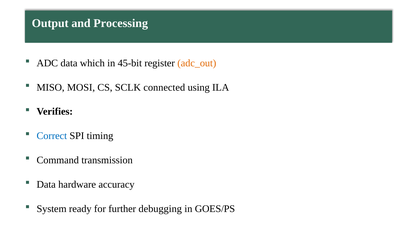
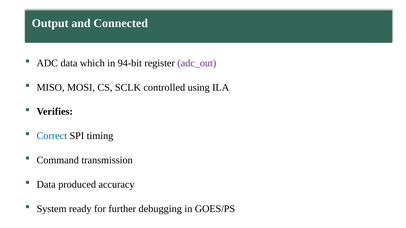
Processing: Processing -> Connected (121, 23)
45-bit: 45-bit -> 94-bit (130, 63)
adc_out colour: orange -> purple (197, 63)
connected: connected -> controlled (164, 87)
hardware: hardware -> produced (77, 185)
